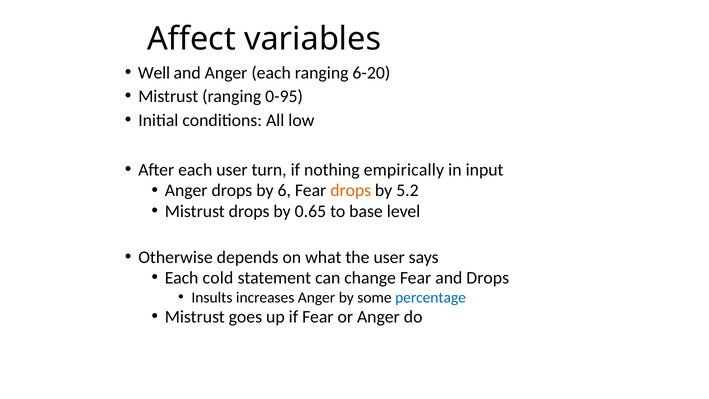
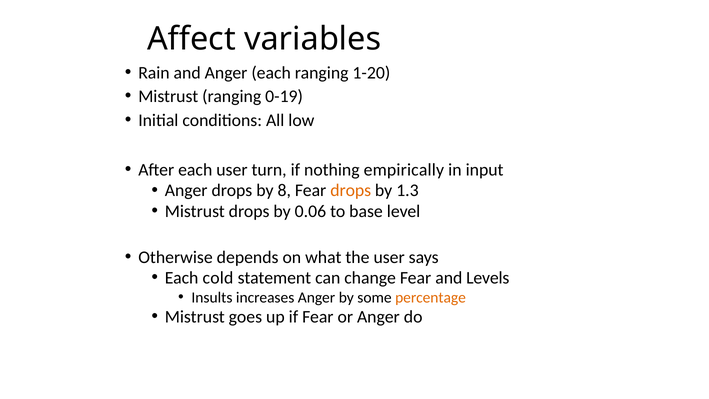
Well: Well -> Rain (154, 73)
6-20: 6-20 -> 1-20 (371, 73)
0-95: 0-95 -> 0-19 (284, 96)
6: 6 -> 8 (284, 191)
5.2: 5.2 -> 1.3 (407, 191)
0.65: 0.65 -> 0.06 (310, 211)
and Drops: Drops -> Levels (488, 278)
percentage colour: blue -> orange (430, 297)
